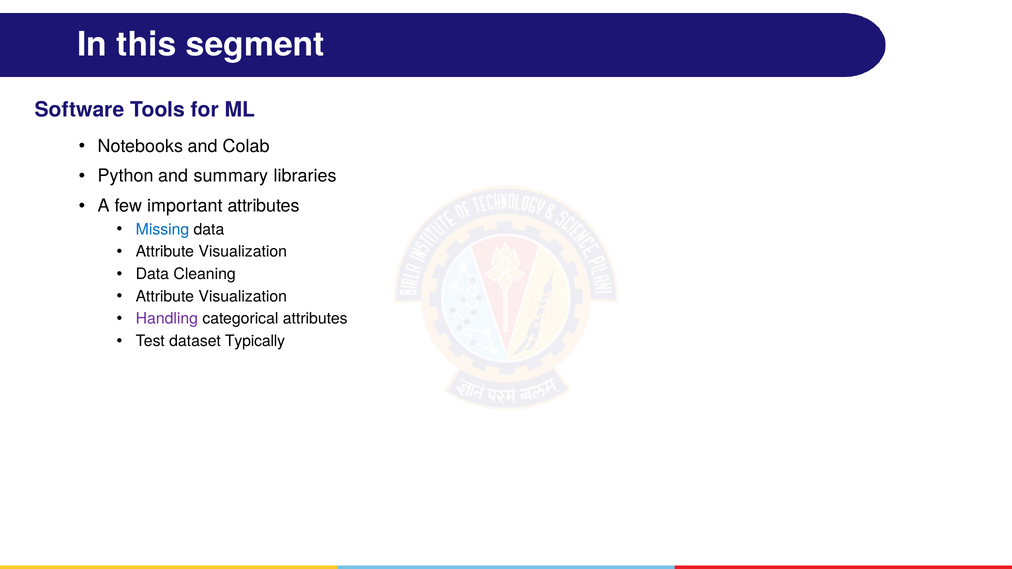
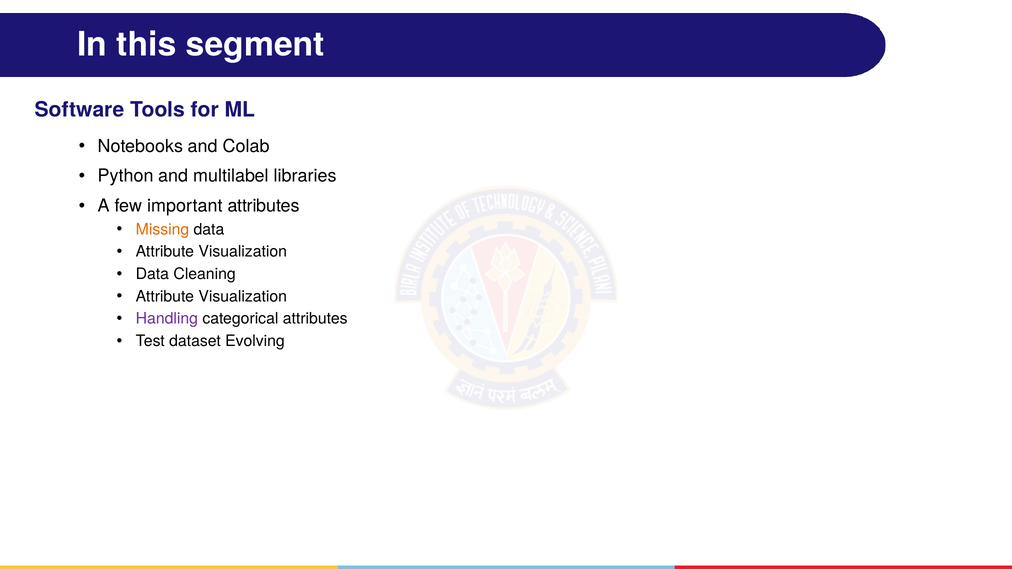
summary: summary -> multilabel (231, 176)
Missing colour: blue -> orange (162, 230)
Typically: Typically -> Evolving (255, 341)
